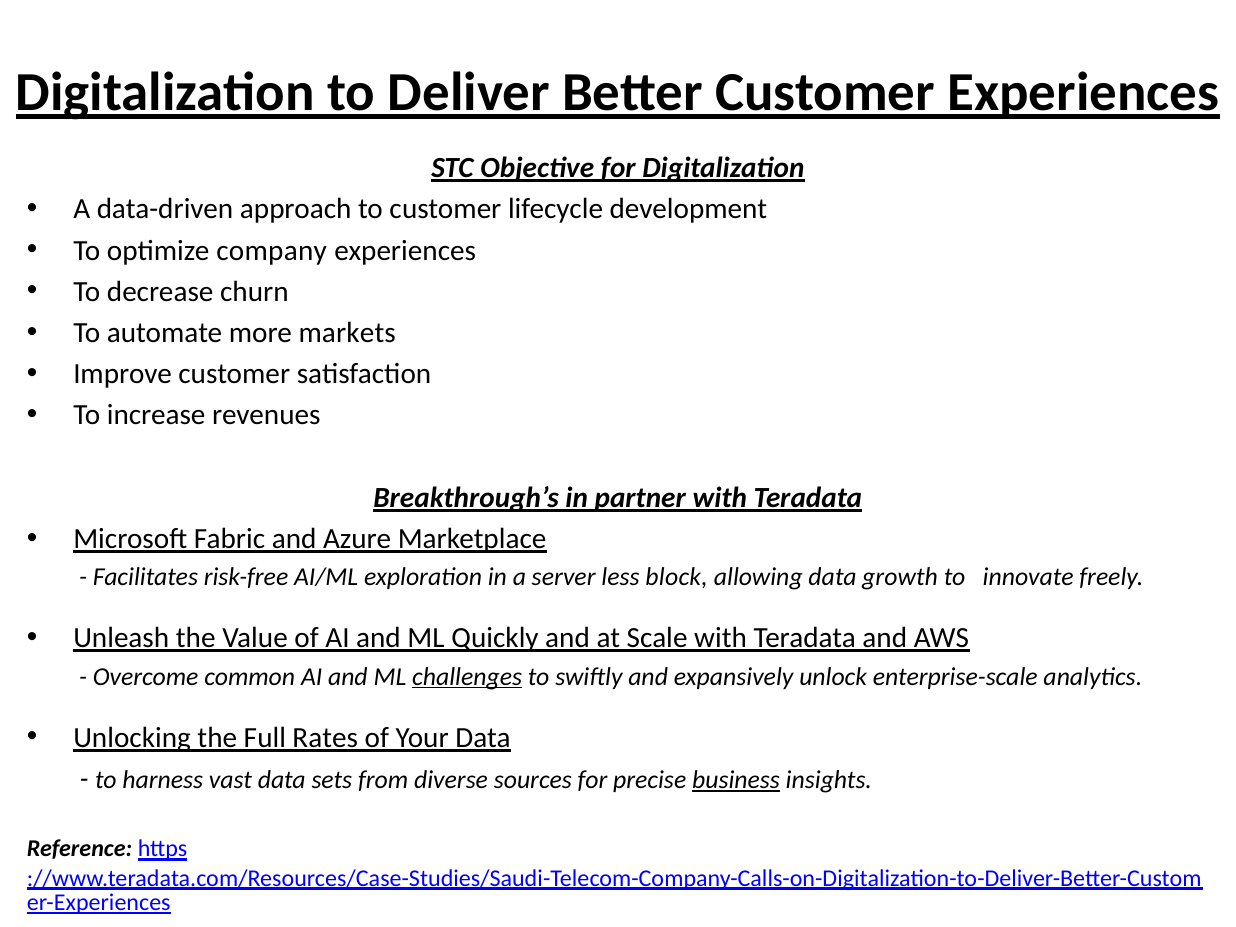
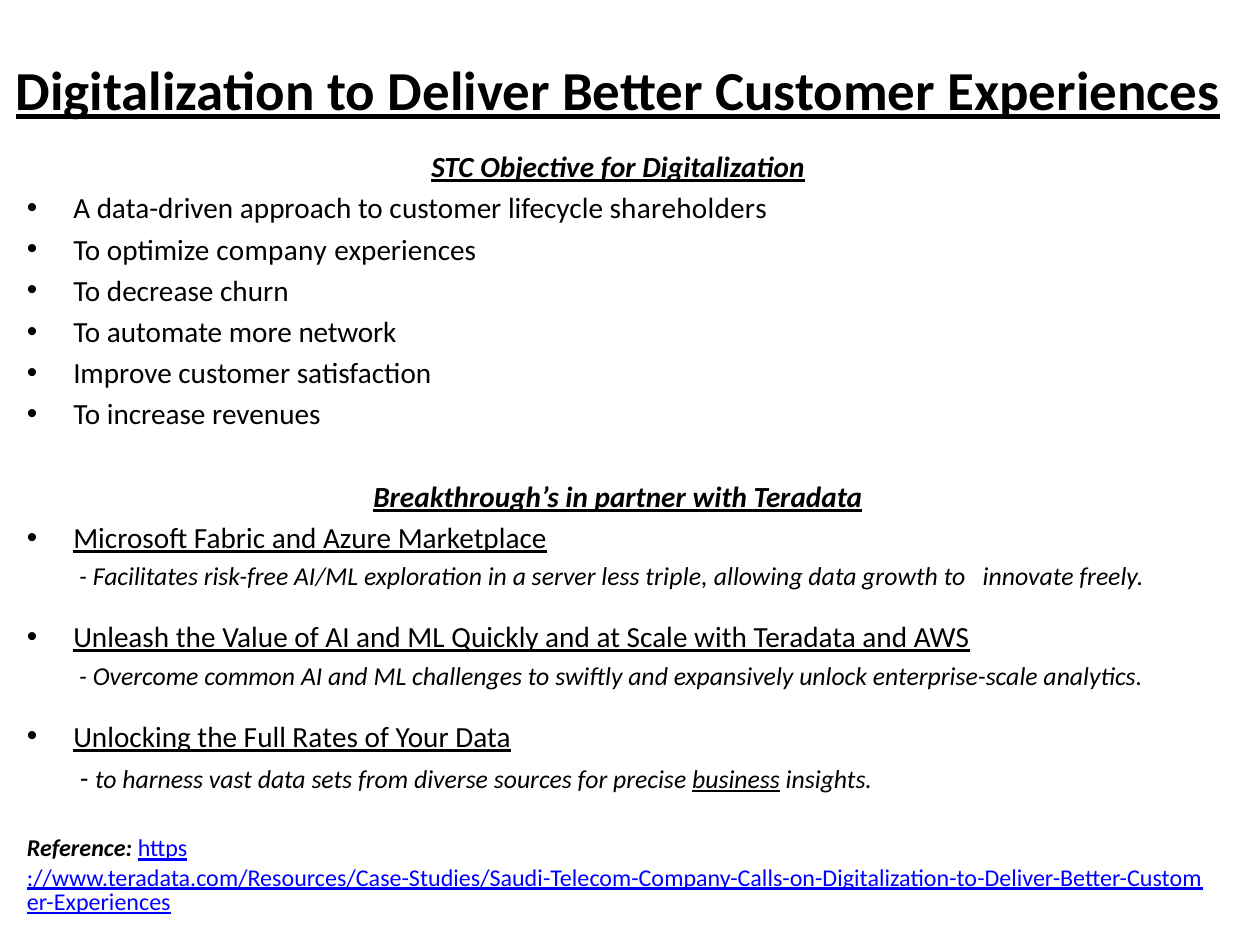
development: development -> shareholders (688, 209)
markets: markets -> network (347, 333)
block: block -> triple (677, 577)
challenges underline: present -> none (467, 677)
